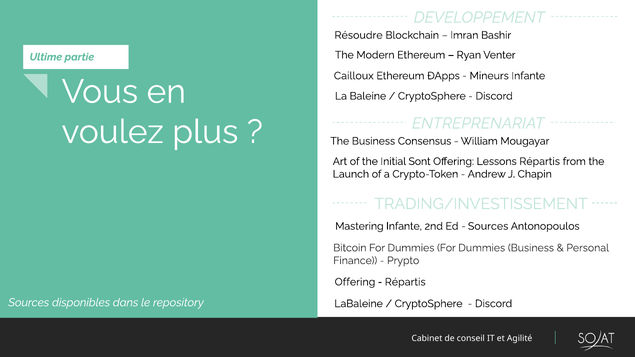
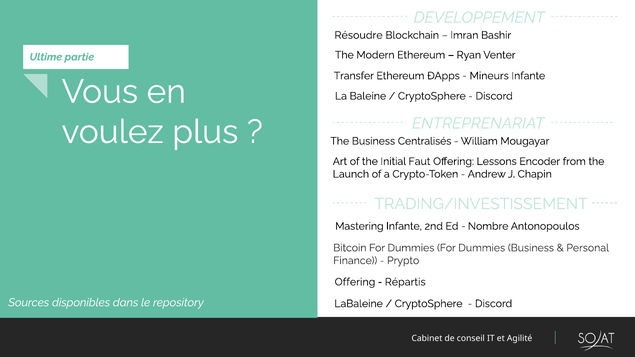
Cailloux: Cailloux -> Transfer (354, 76)
Consensus: Consensus -> Centralisés (425, 141)
Sont: Sont -> Faut (419, 161)
Lessons Répartis: Répartis -> Encoder (540, 161)
Sources: Sources -> Nombre (488, 226)
